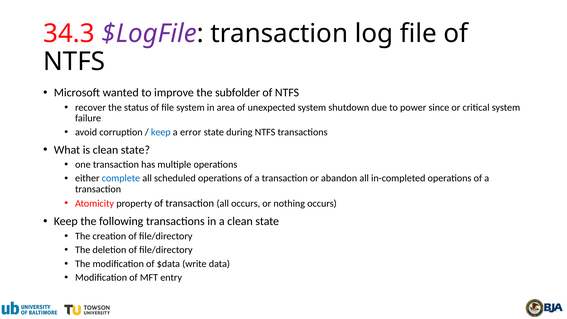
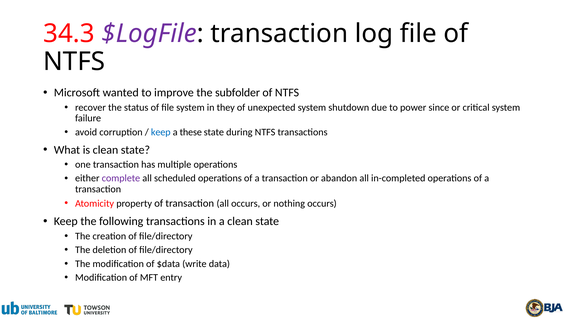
area: area -> they (226, 107)
error: error -> these (191, 132)
complete colour: blue -> purple (121, 178)
